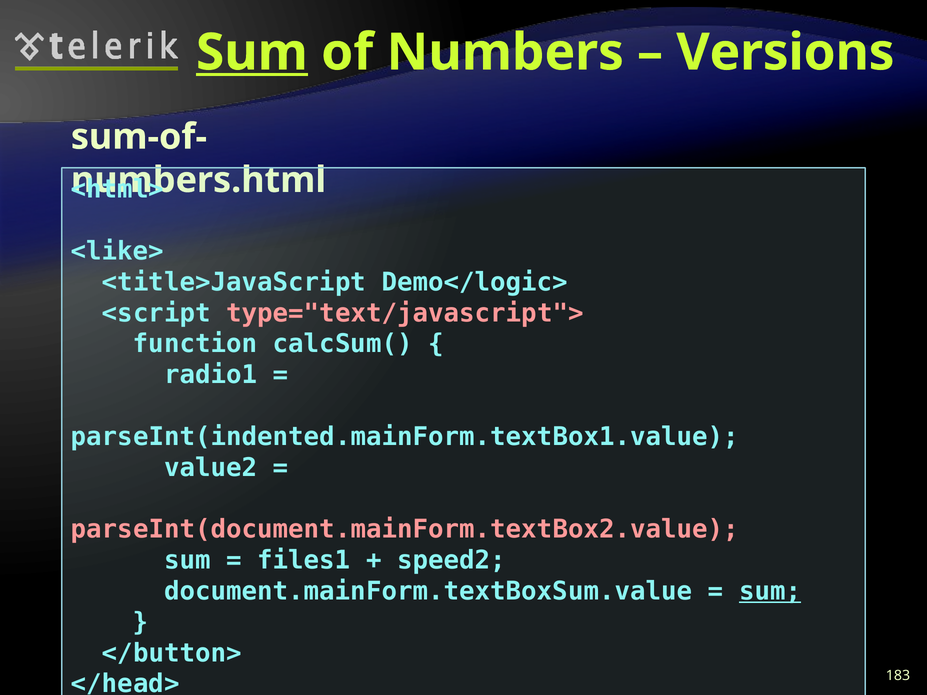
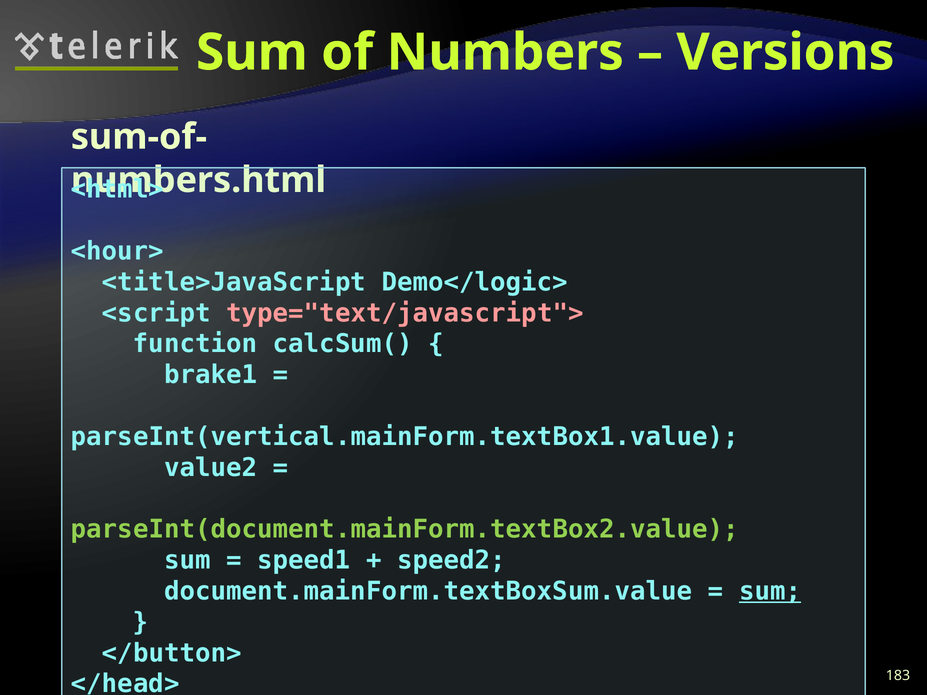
Sum underline: present -> none (252, 53)
<like>: <like> -> <hour> (117, 251)
radio1: radio1 -> brake1 (211, 375)
parseInt(indented.mainForm.textBox1.value: parseInt(indented.mainForm.textBox1.value -> parseInt(vertical.mainForm.textBox1.value (405, 437)
parseInt(document.mainForm.textBox2.value colour: pink -> light green (405, 530)
files1: files1 -> speed1 (304, 561)
